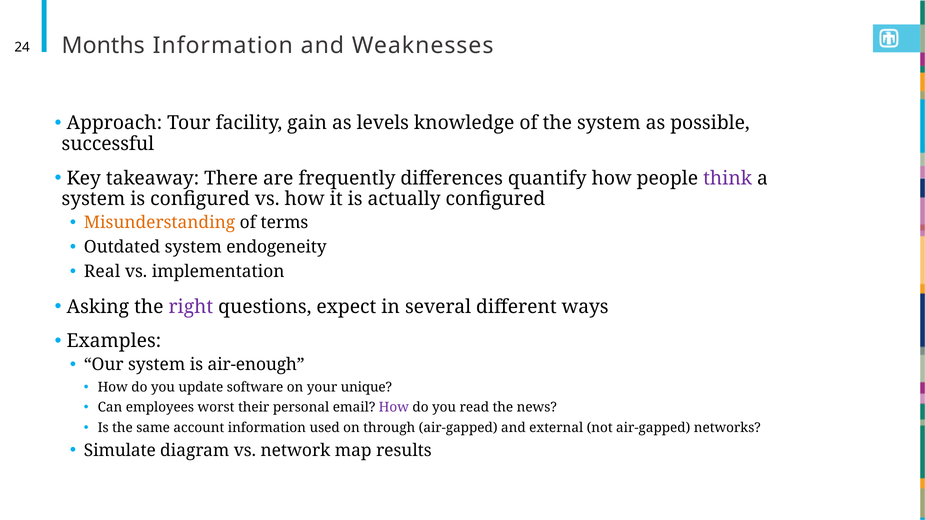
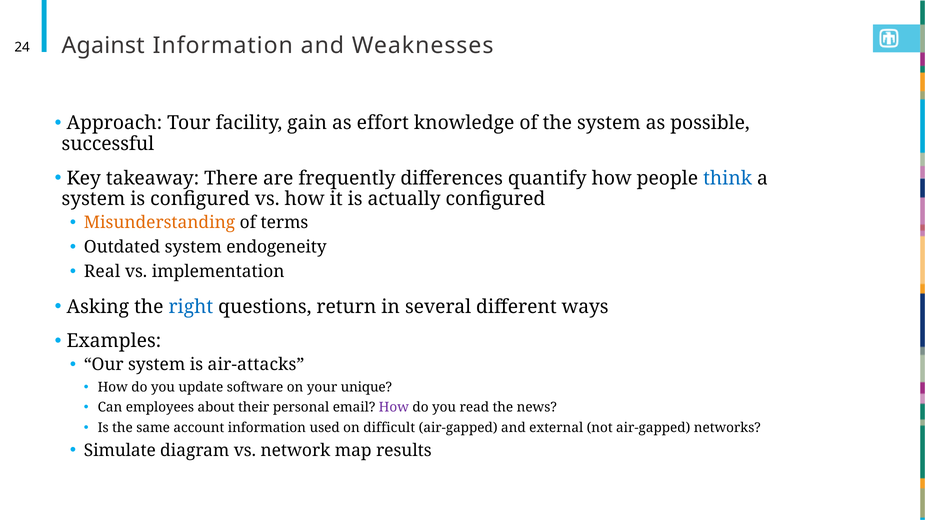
Months: Months -> Against (103, 46)
levels: levels -> effort (383, 123)
think colour: purple -> blue (728, 178)
right colour: purple -> blue (191, 307)
expect: expect -> return (346, 307)
air-enough: air-enough -> air-attacks (256, 365)
worst: worst -> about (216, 408)
through: through -> difficult (389, 428)
